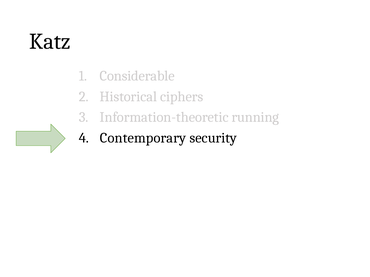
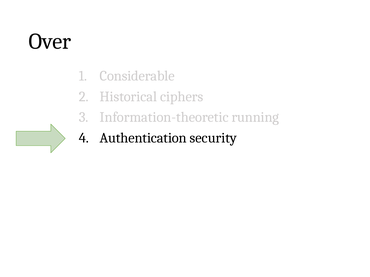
Katz: Katz -> Over (50, 41)
Contemporary: Contemporary -> Authentication (143, 138)
